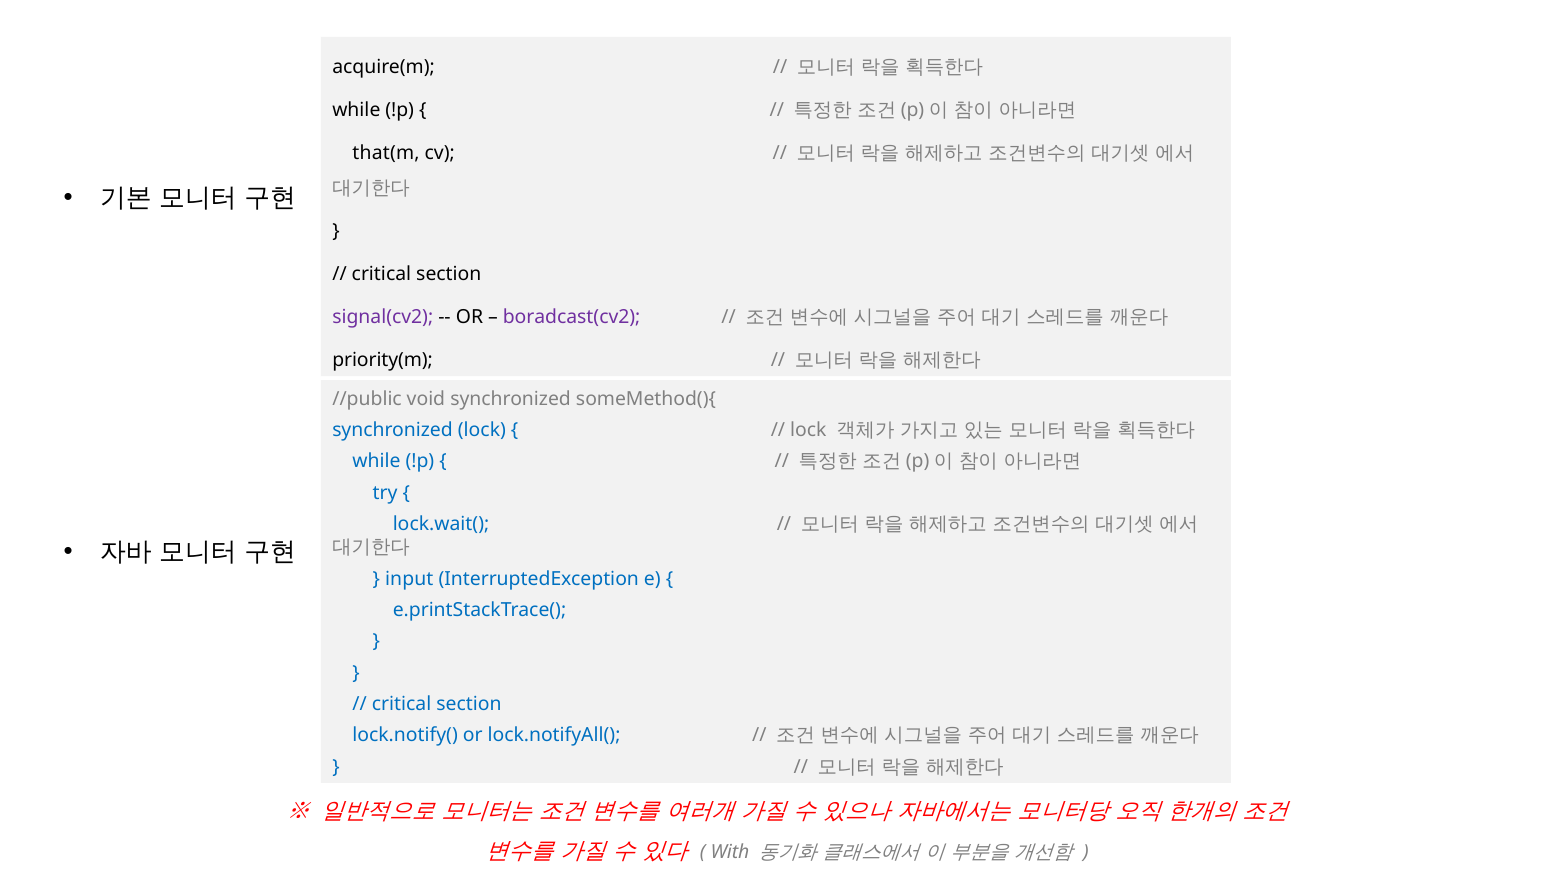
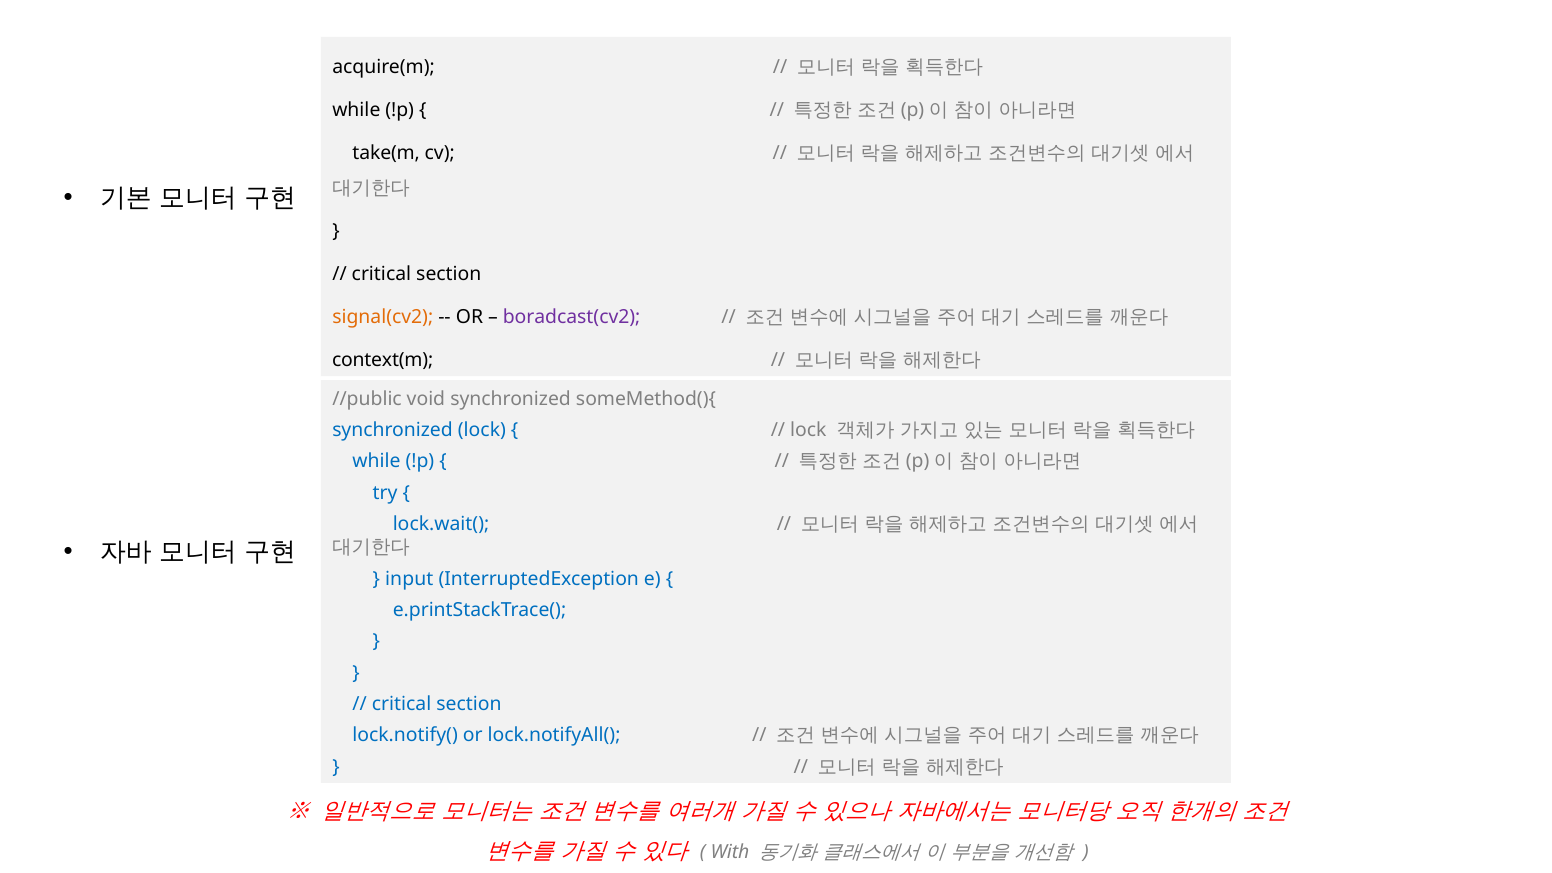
that(m: that(m -> take(m (386, 153)
signal(cv2 colour: purple -> orange (383, 317)
priority(m: priority(m -> context(m (383, 360)
